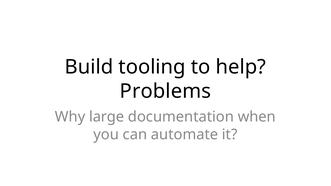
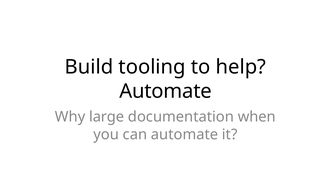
Problems: Problems -> Automate (166, 91)
